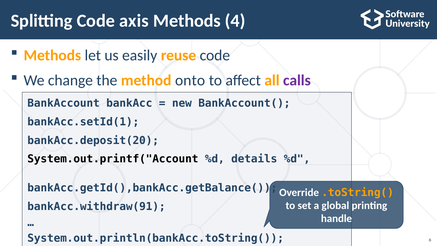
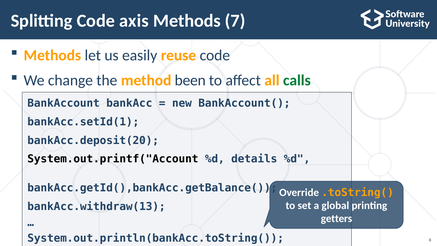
4: 4 -> 7 (235, 21)
onto: onto -> been (190, 80)
calls colour: purple -> green (297, 80)
bankAcc.withdraw(91: bankAcc.withdraw(91 -> bankAcc.withdraw(13 (96, 206)
handle: handle -> getters (337, 219)
